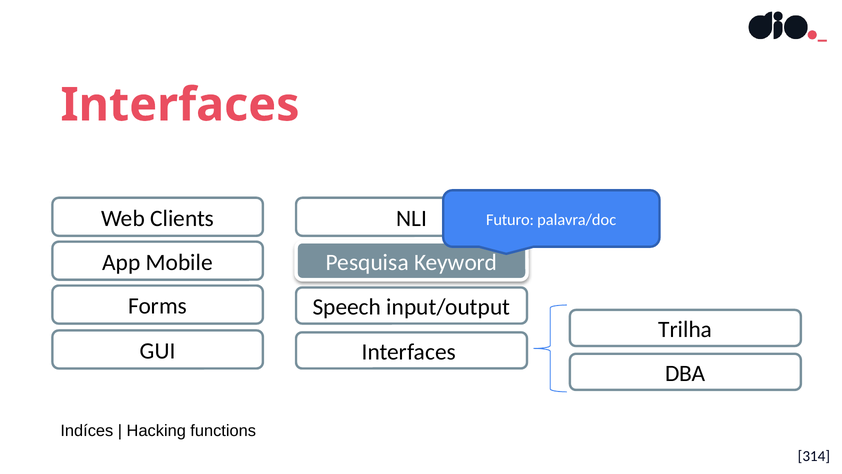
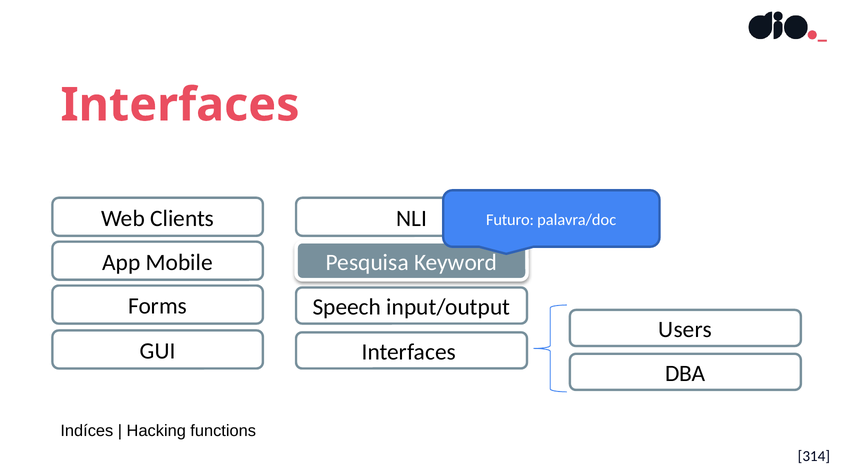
Trilha: Trilha -> Users (685, 329)
